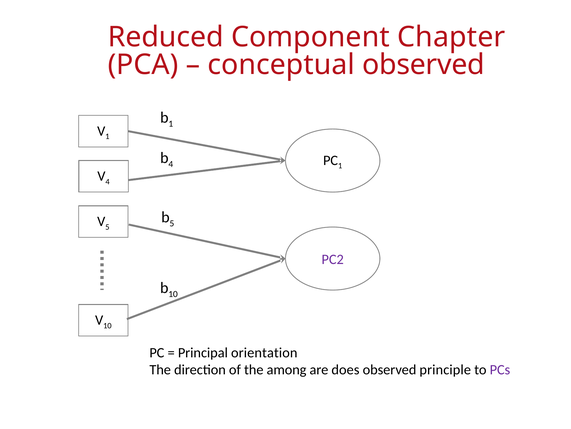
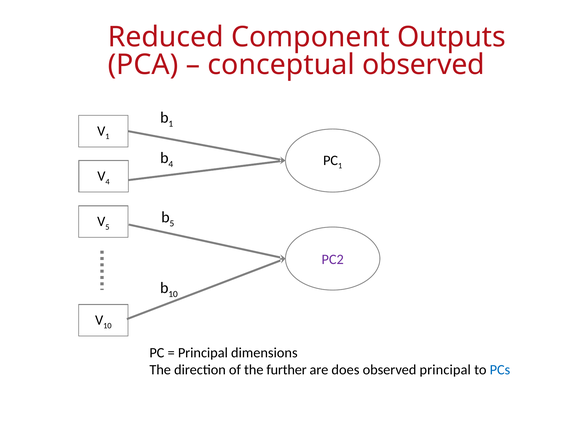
Chapter: Chapter -> Outputs (451, 37)
orientation: orientation -> dimensions (264, 352)
among: among -> further (287, 369)
observed principle: principle -> principal (445, 369)
PCs colour: purple -> blue (500, 369)
